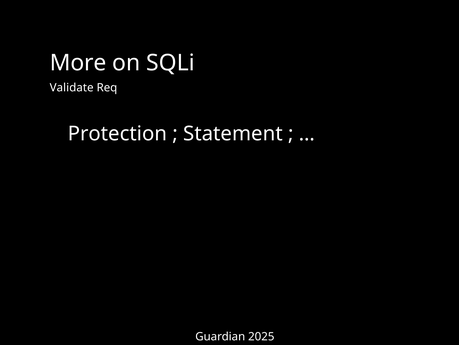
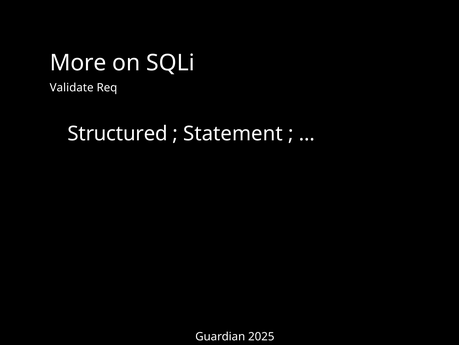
Protection: Protection -> Structured (118, 133)
